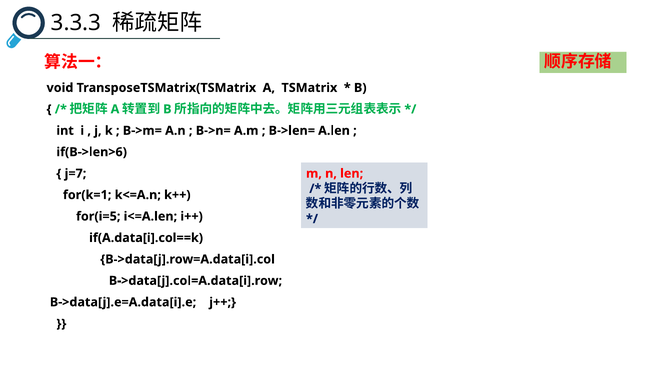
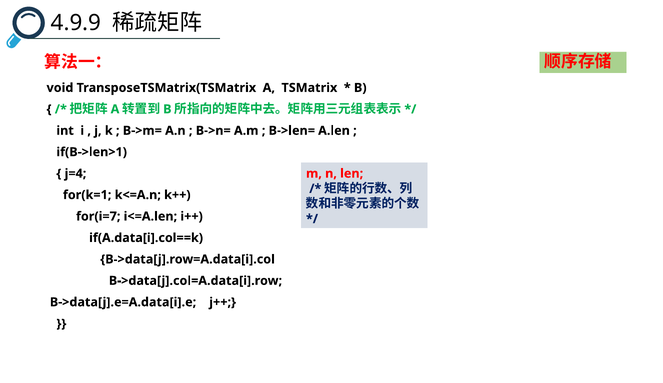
3.3.3: 3.3.3 -> 4.9.9 (76, 23)
if(B->len>6: if(B->len>6 -> if(B->len>1 (92, 152)
j=7: j=7 -> j=4 (75, 173)
for(i=5: for(i=5 -> for(i=7 (98, 216)
